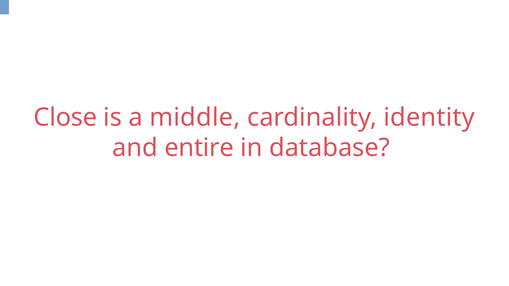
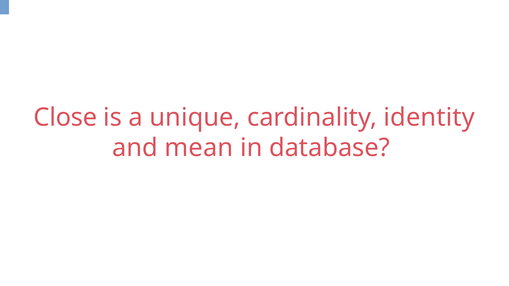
middle: middle -> unique (195, 118)
entire: entire -> mean (199, 148)
